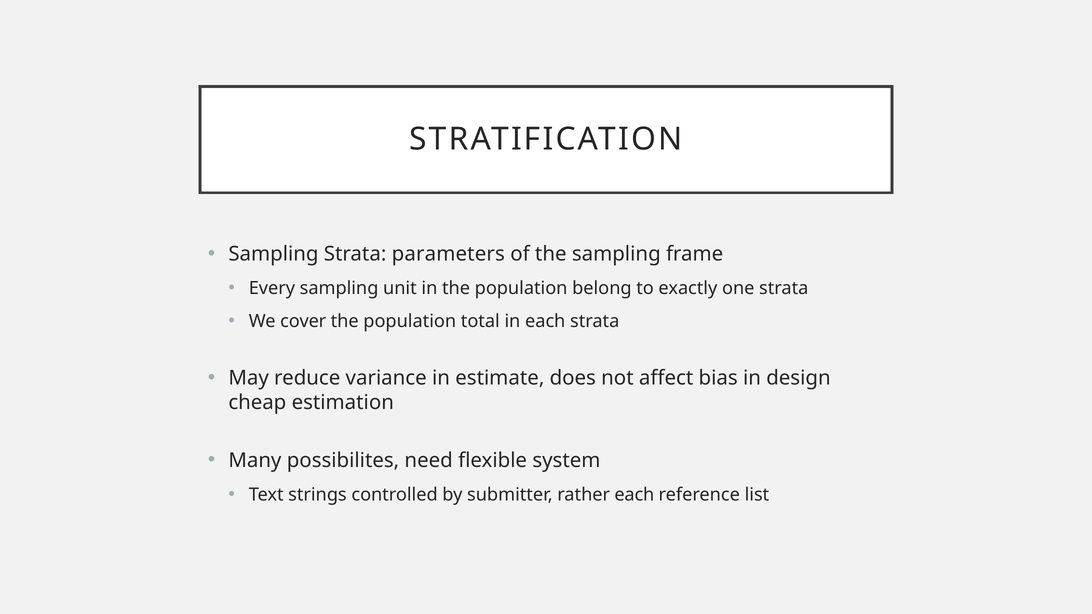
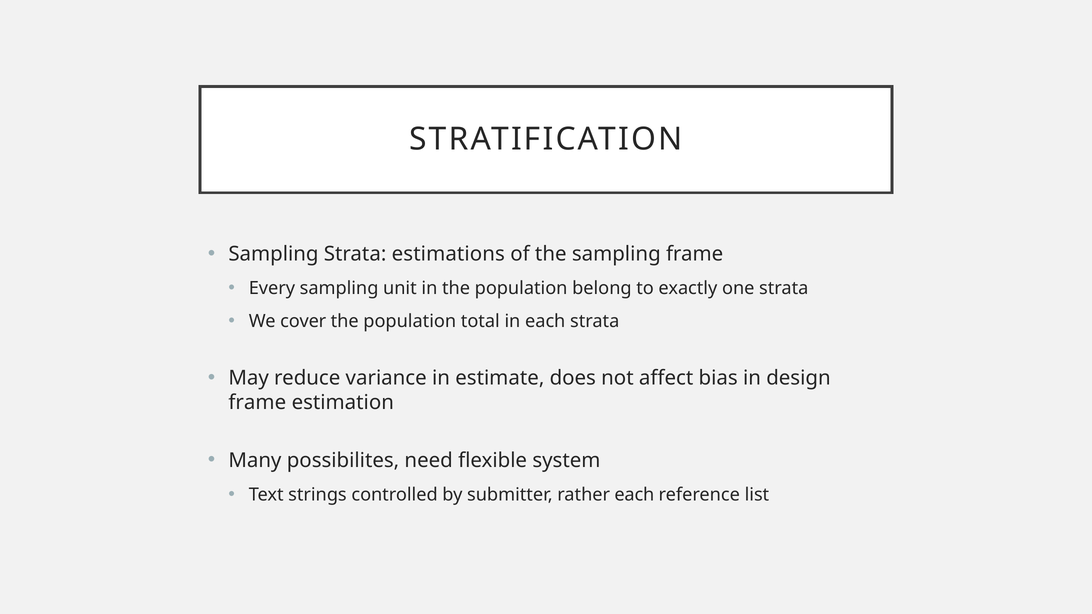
parameters: parameters -> estimations (448, 254)
cheap: cheap -> frame (257, 403)
